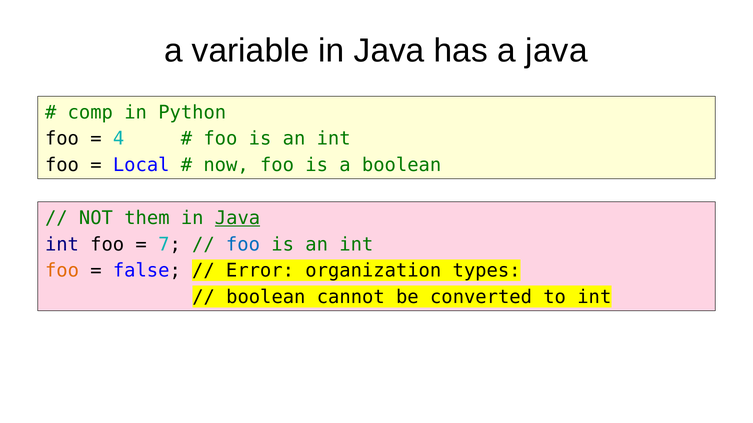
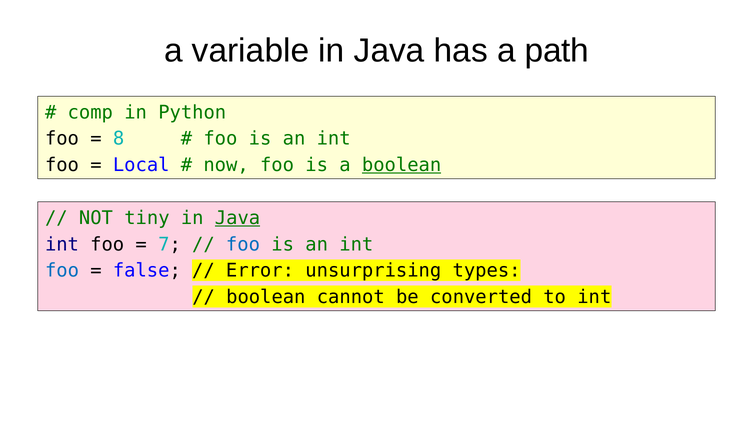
a java: java -> path (557, 51)
4: 4 -> 8 (119, 139)
boolean underline: none -> present (402, 165)
them: them -> tiny (147, 218)
foo colour: orange -> blue (62, 271)
organization: organization -> unsurprising (373, 271)
